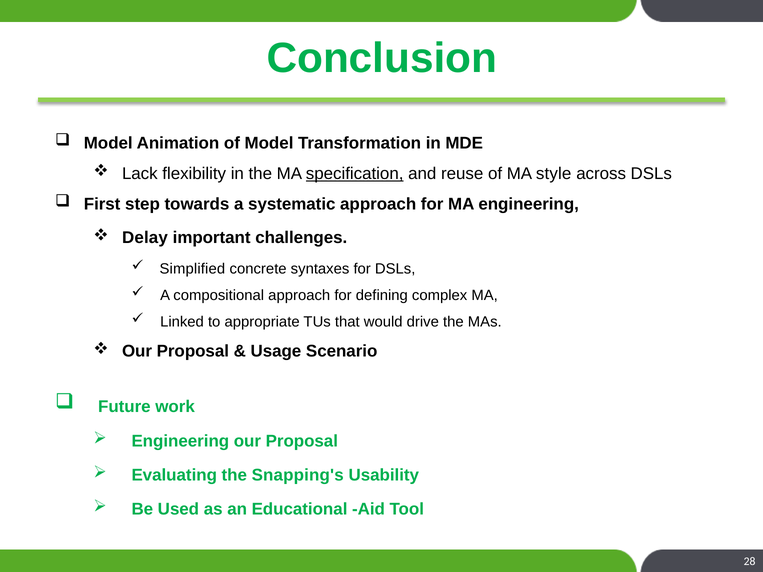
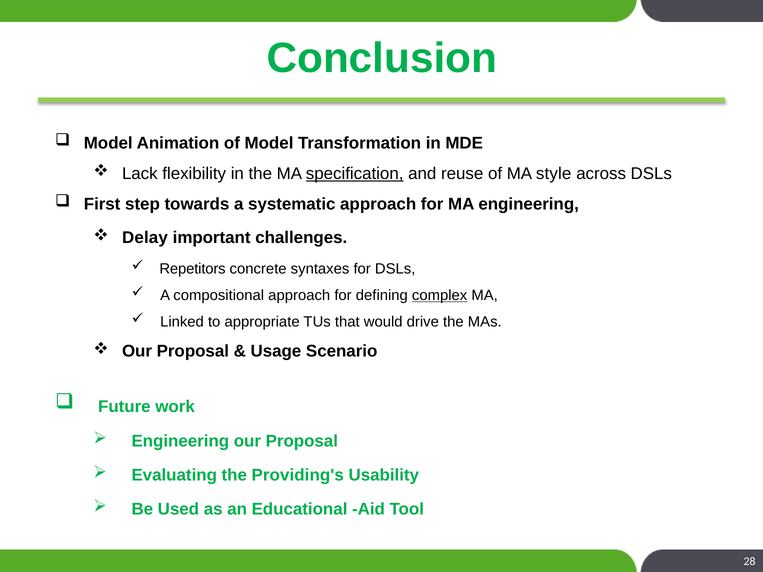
Simplified: Simplified -> Repetitors (193, 269)
complex underline: none -> present (440, 295)
Snapping's: Snapping's -> Providing's (298, 475)
